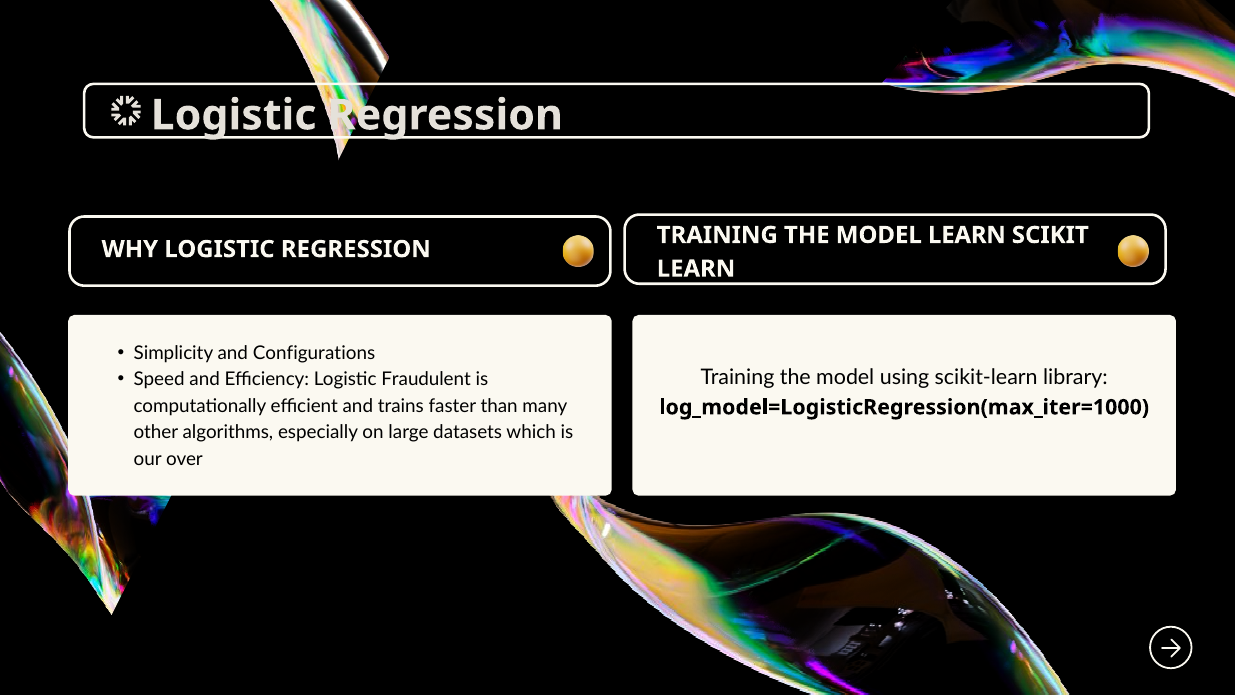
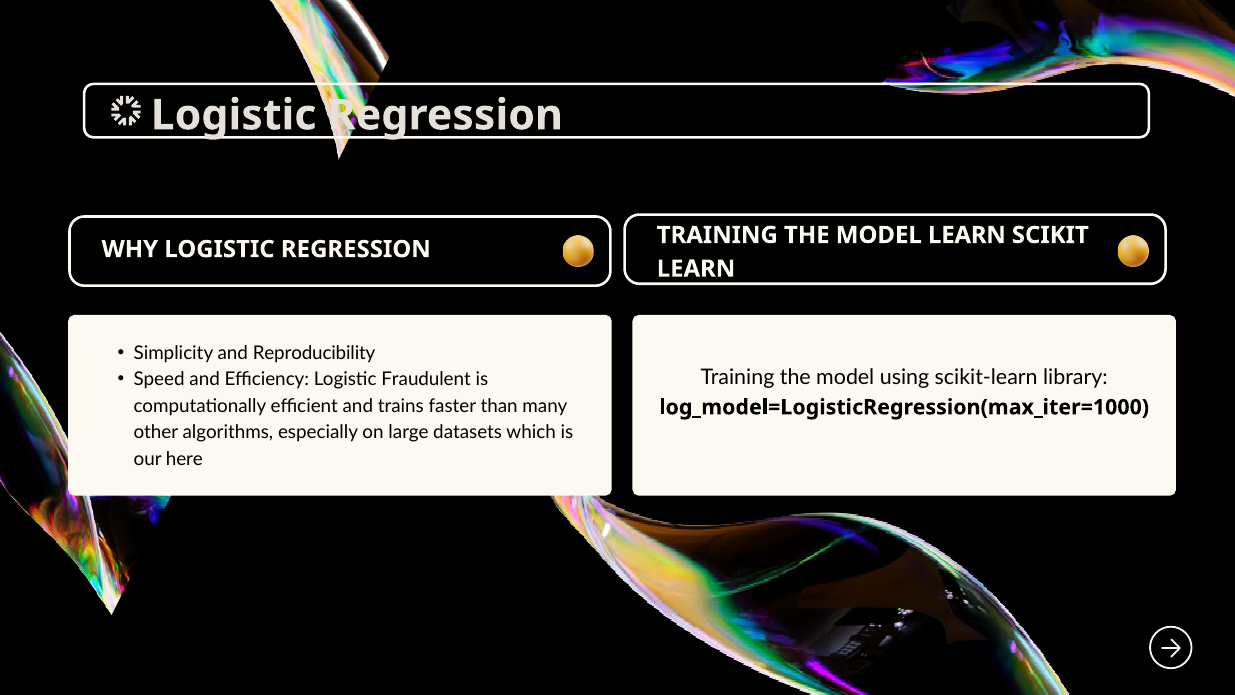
Configurations: Configurations -> Reproducibility (314, 353)
over: over -> here (184, 459)
